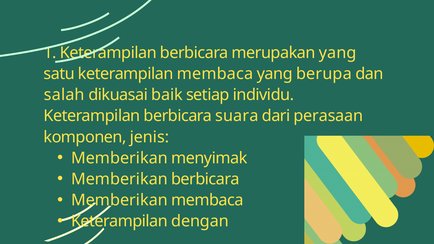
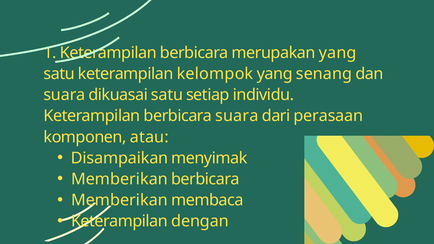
keterampilan membaca: membaca -> kelompok (215, 74)
berupa: berupa -> senang (324, 74)
salah: salah -> suara (64, 95)
dikuasai baik: baik -> satu (167, 95)
jenis: jenis -> atau (149, 137)
Memberikan: Memberikan -> Disampaikan (120, 158)
